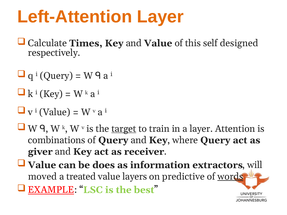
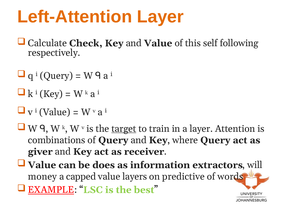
Times: Times -> Check (86, 43)
designed: designed -> following (239, 43)
moved: moved -> money (42, 177)
treated: treated -> capped (81, 177)
words underline: present -> none (230, 177)
